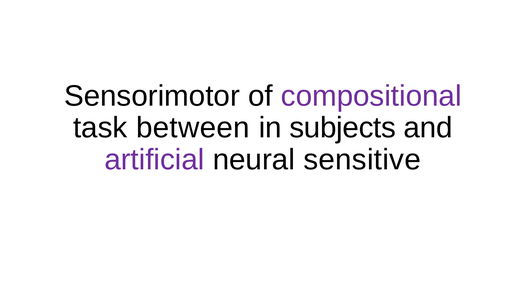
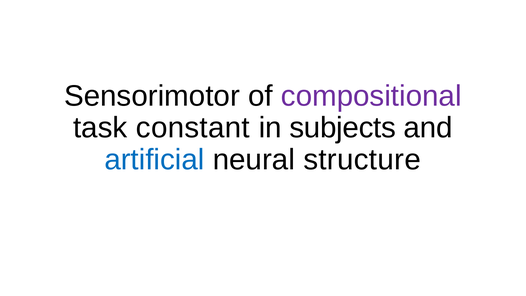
between: between -> constant (193, 128)
artificial colour: purple -> blue (154, 160)
sensitive: sensitive -> structure (362, 160)
